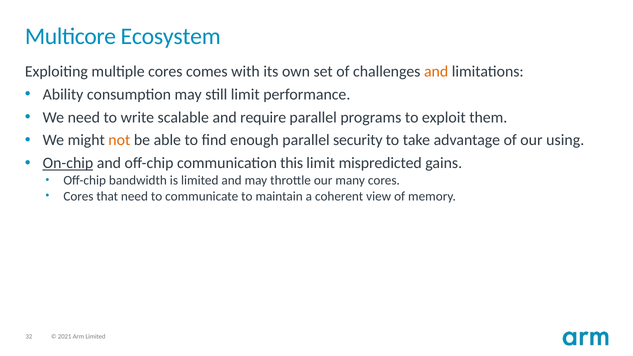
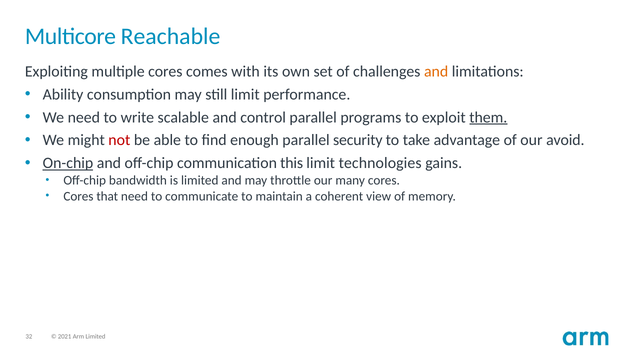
Ecosystem: Ecosystem -> Reachable (171, 36)
require: require -> control (263, 117)
them underline: none -> present (488, 117)
not colour: orange -> red (119, 140)
using: using -> avoid (565, 140)
mispredicted: mispredicted -> technologies (380, 163)
